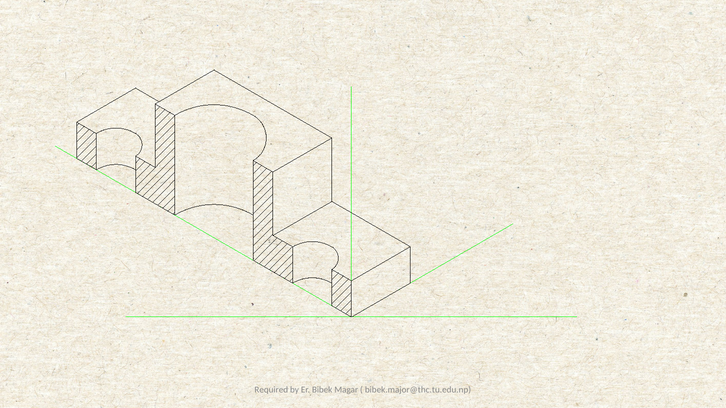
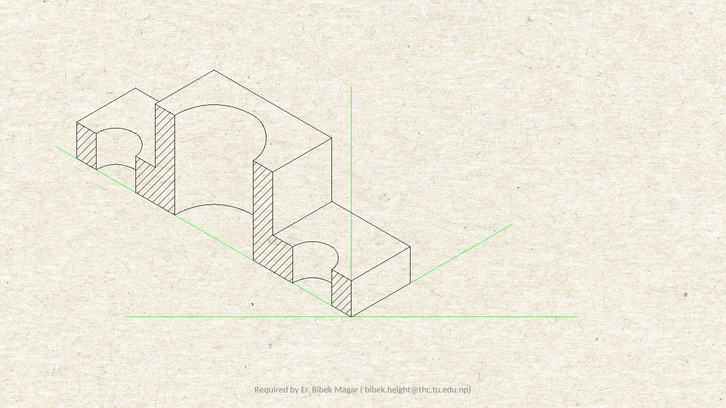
bibek.major@thc.tu.edu.np: bibek.major@thc.tu.edu.np -> bibek.height@thc.tu.edu.np (418, 390)
